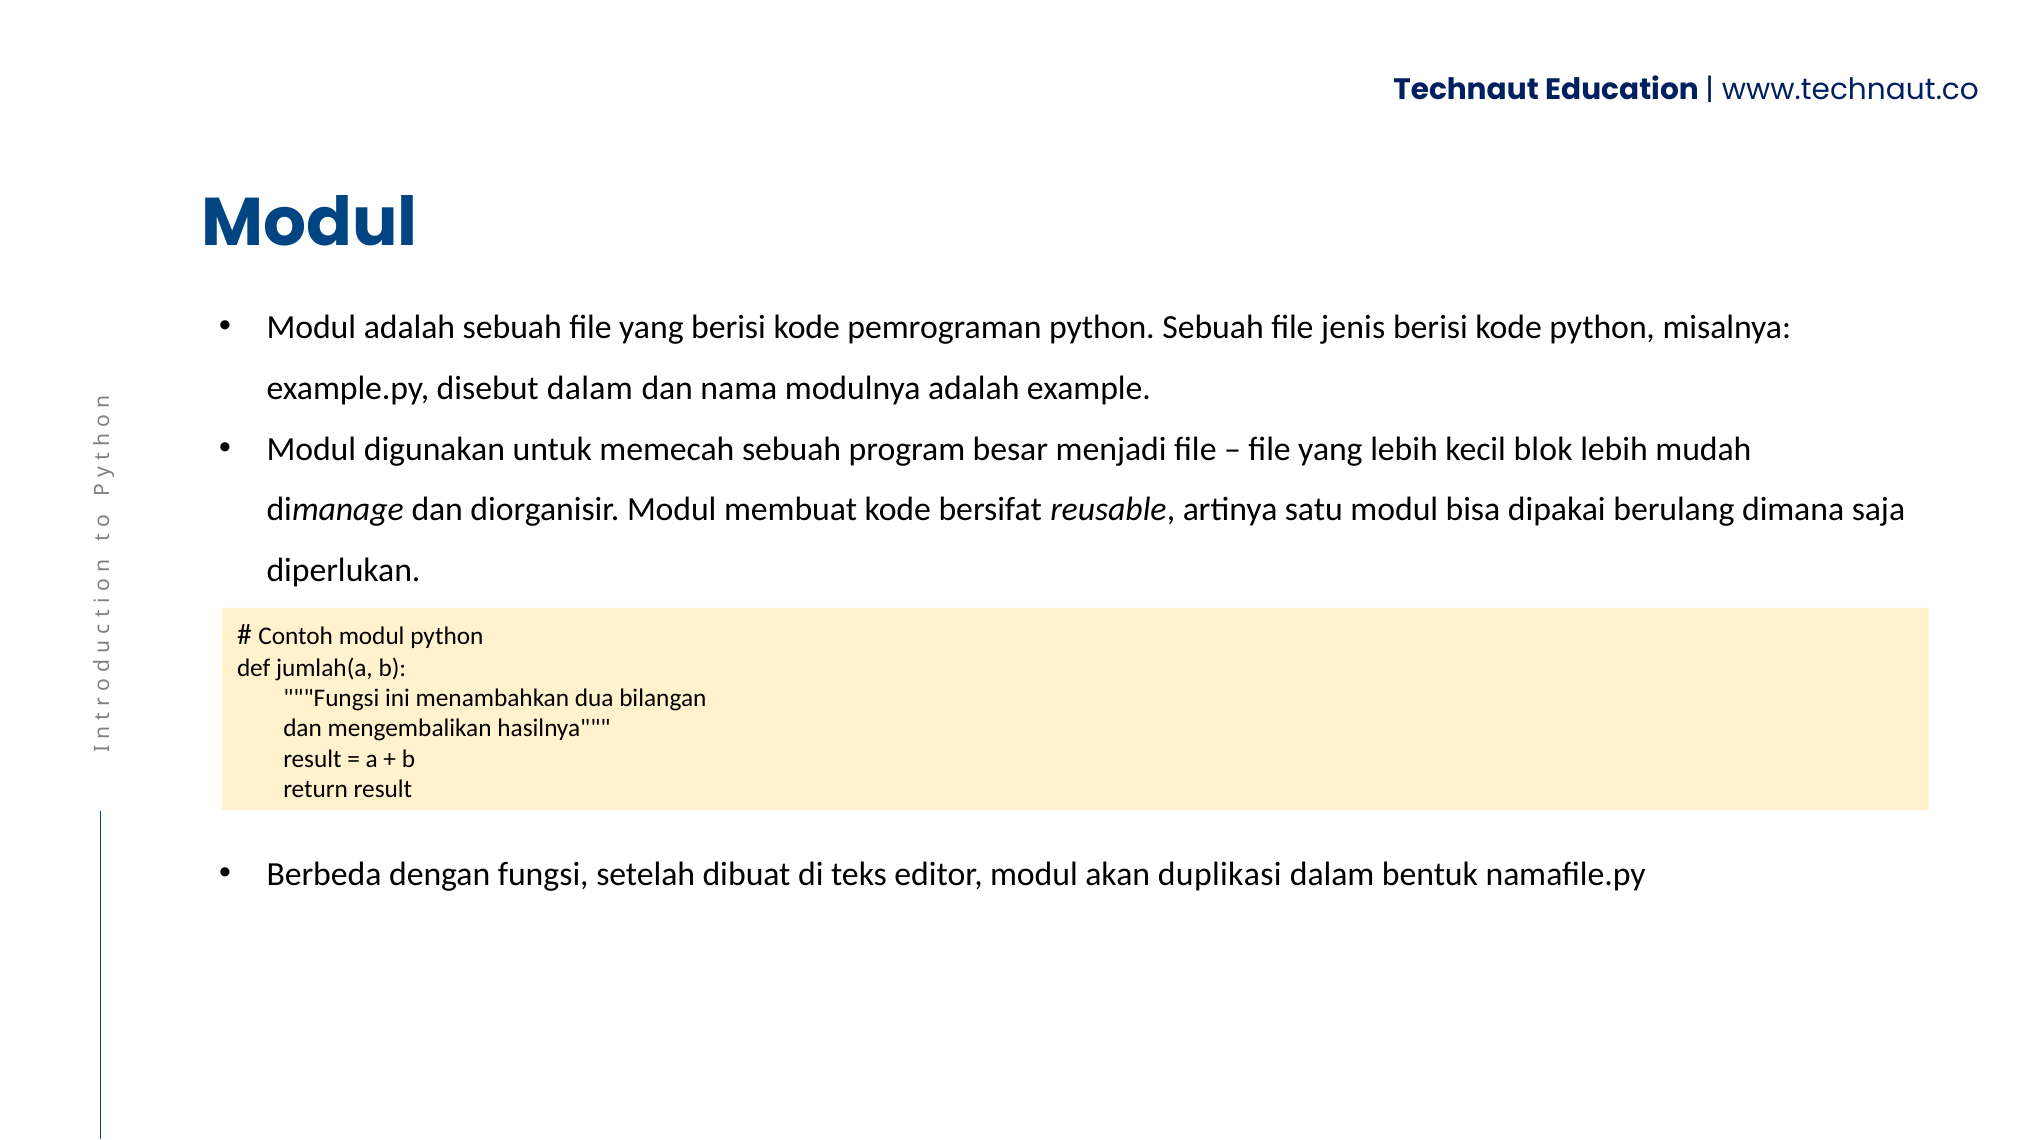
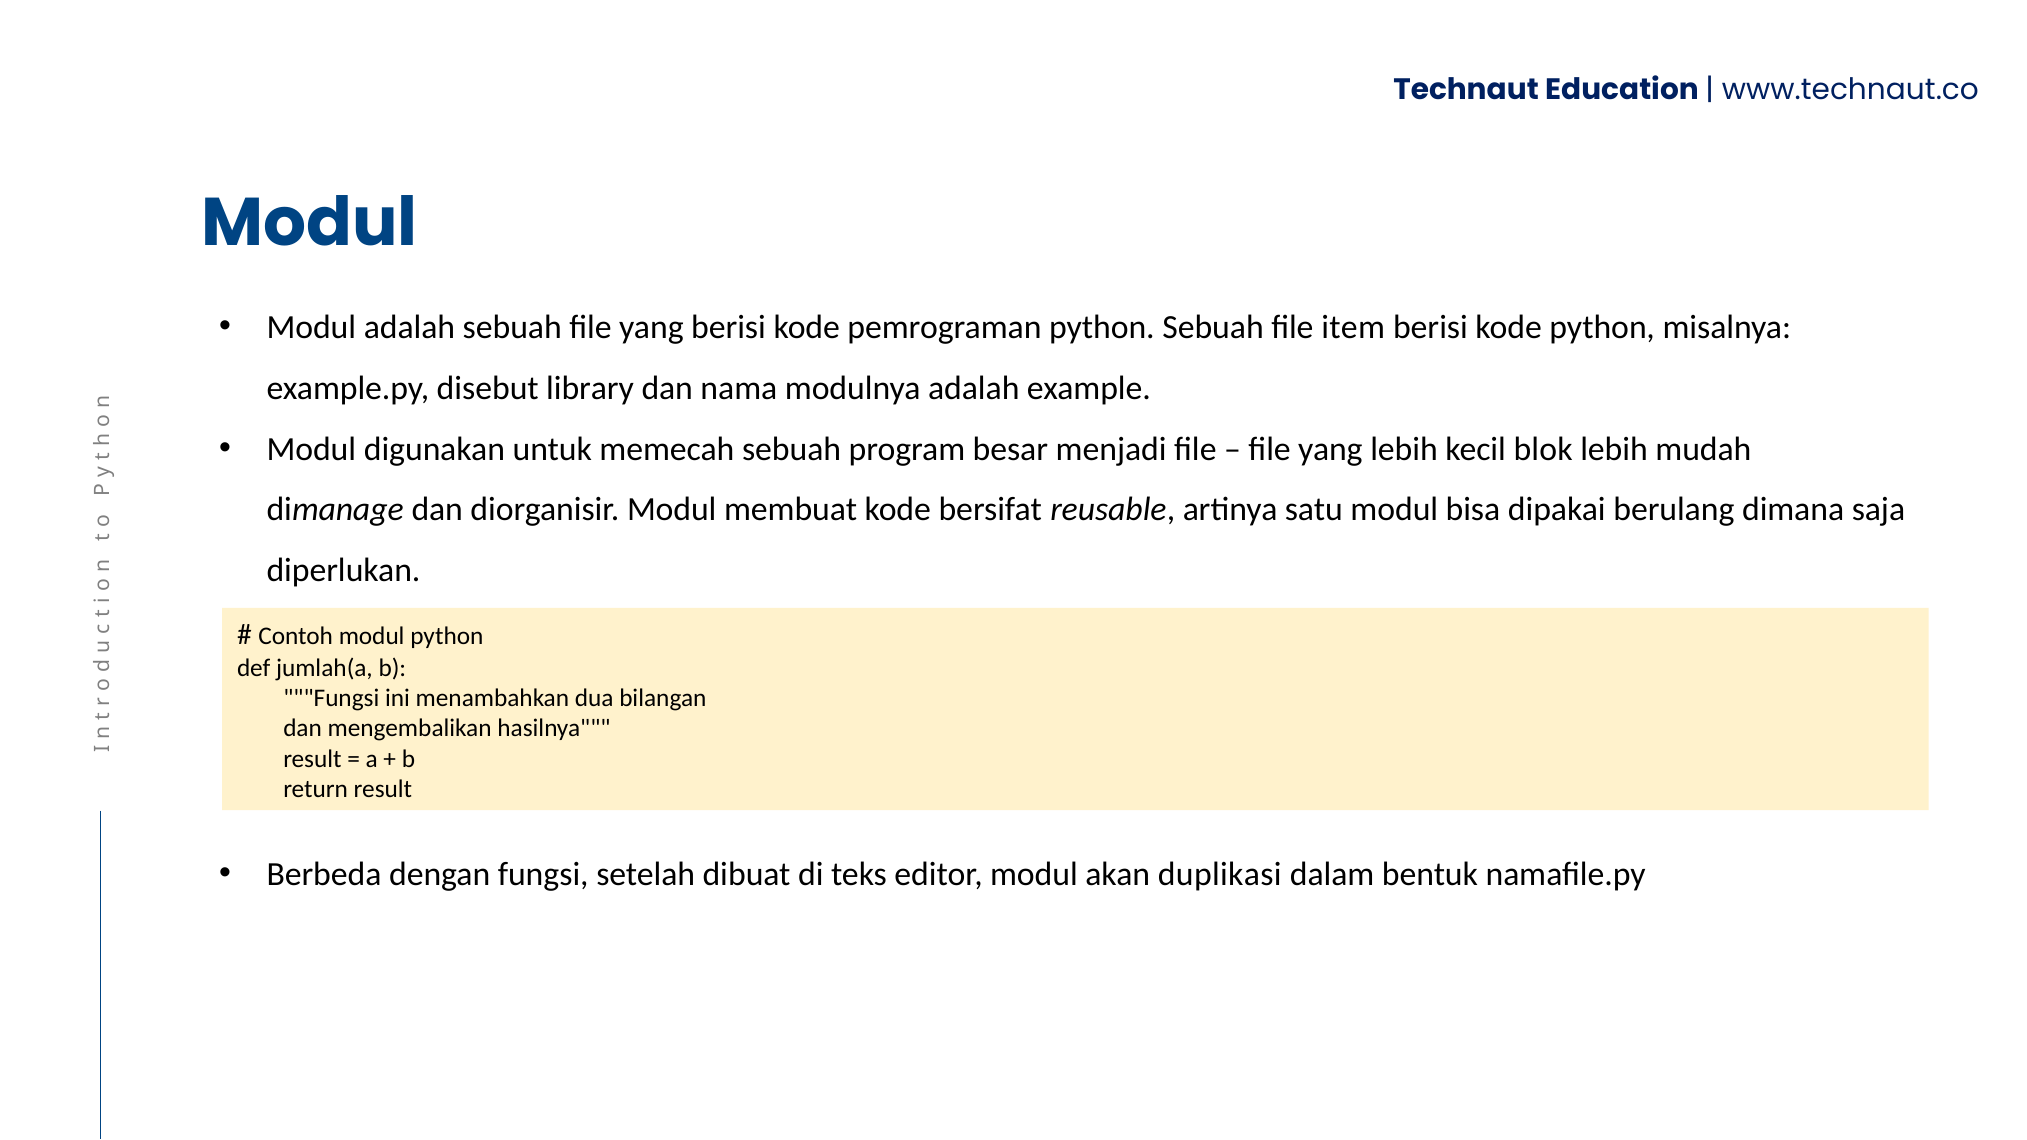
jenis: jenis -> item (1353, 328)
disebut dalam: dalam -> library (590, 388)
